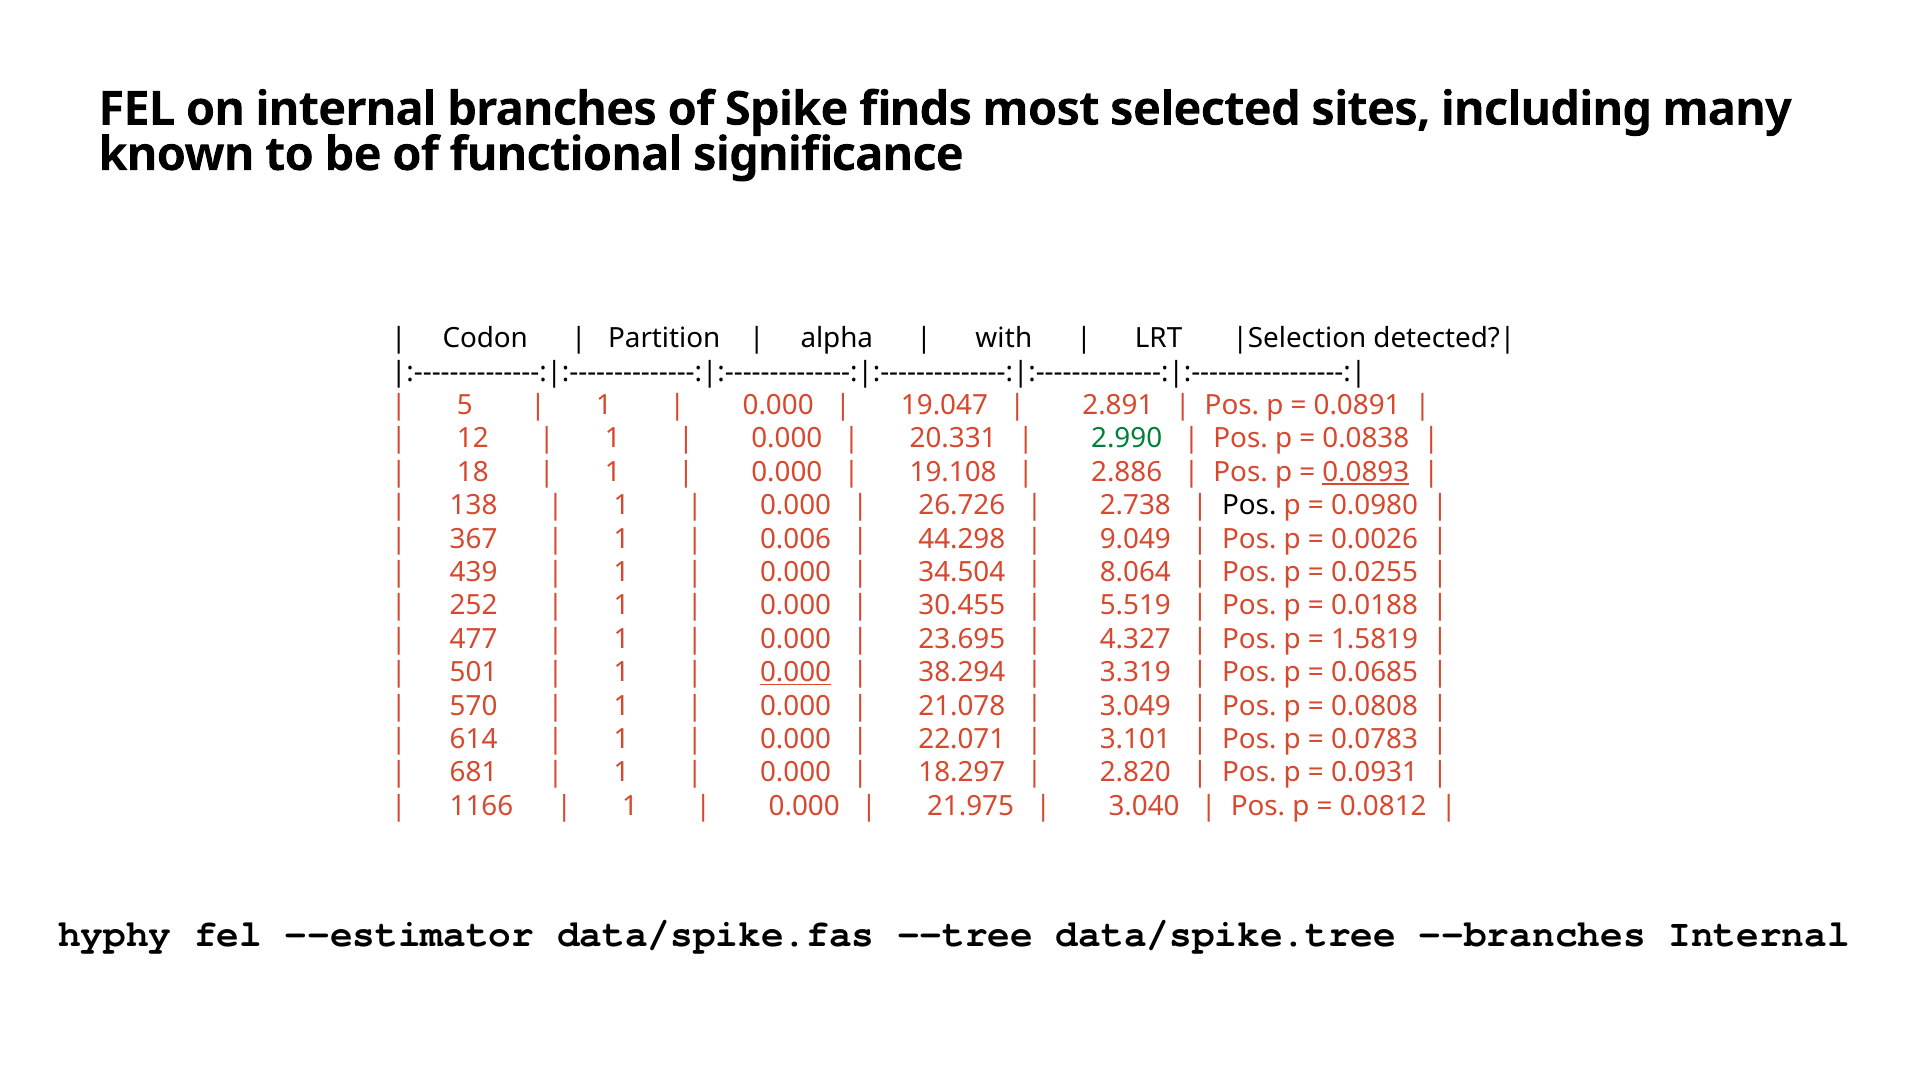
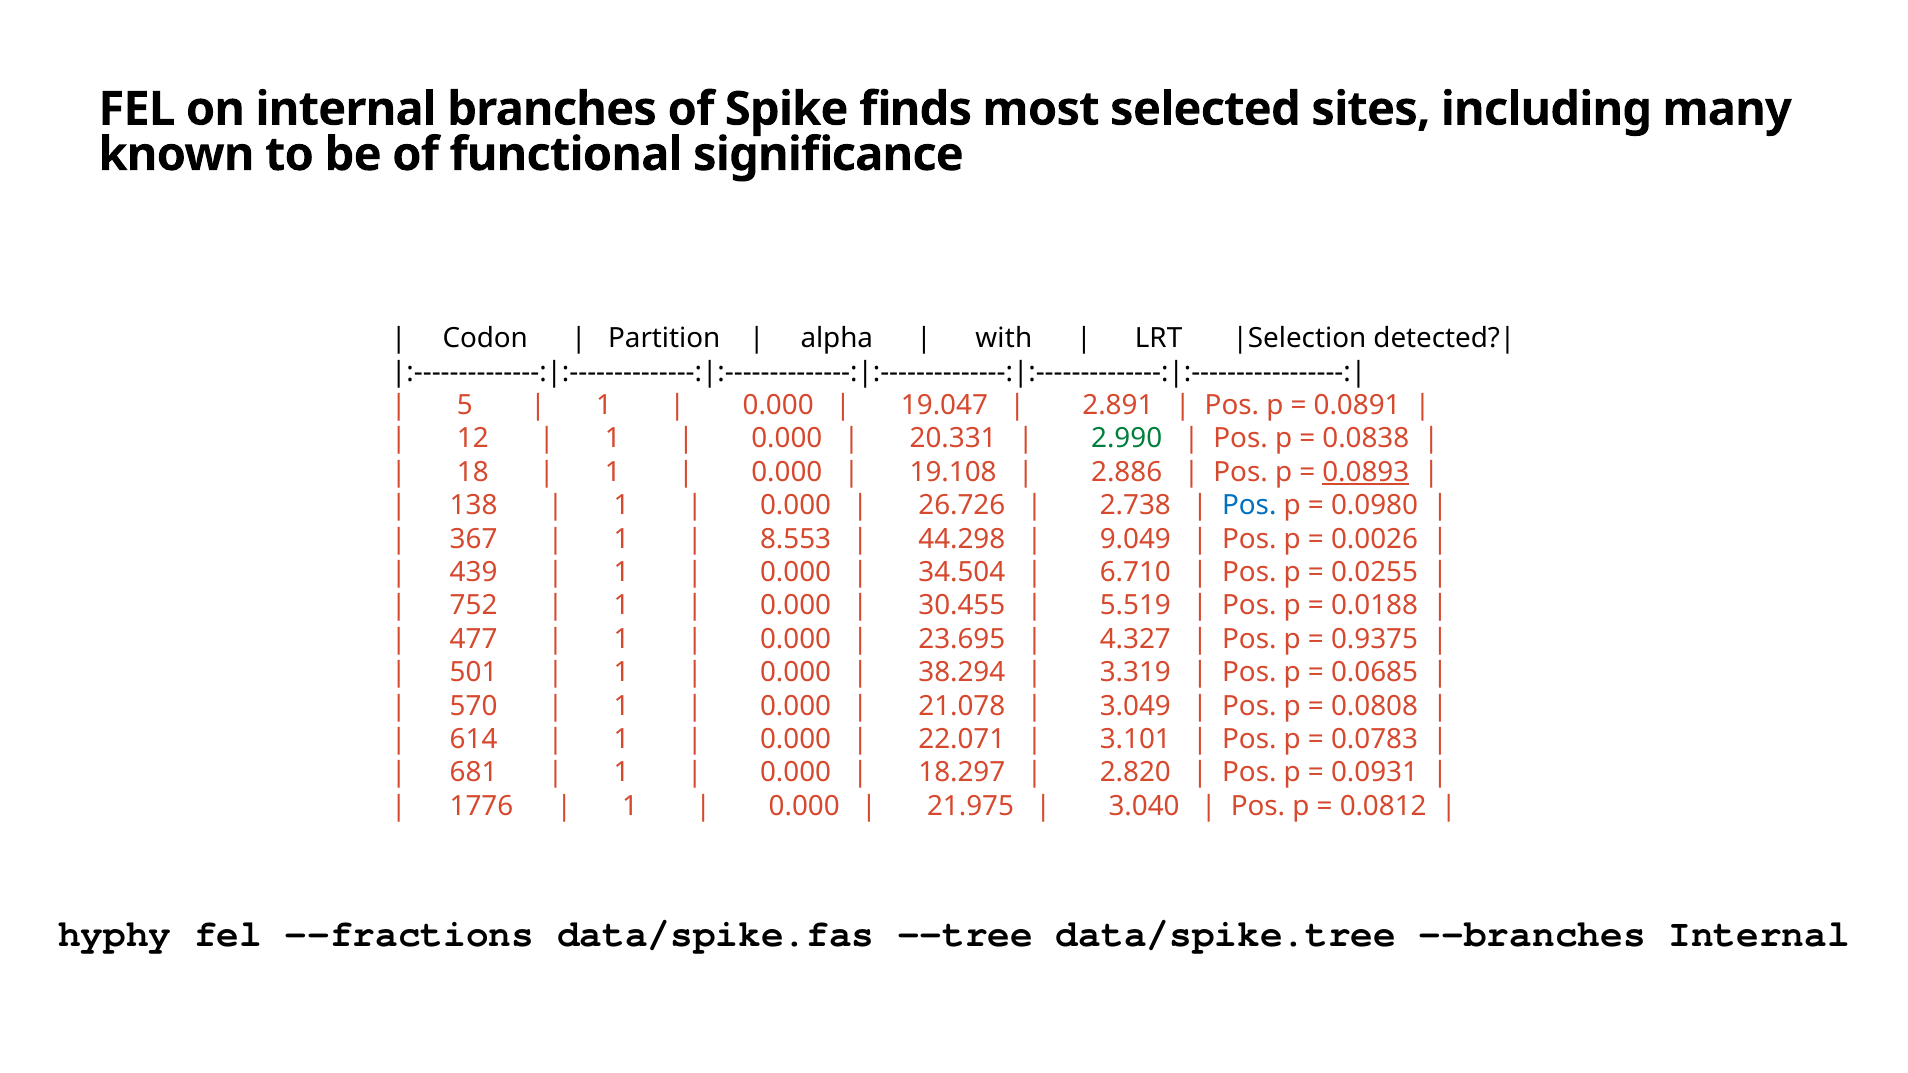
Pos colour: black -> blue (1249, 506)
0.006: 0.006 -> 8.553 (796, 539)
8.064: 8.064 -> 6.710 (1135, 572)
252: 252 -> 752 (474, 606)
1.5819: 1.5819 -> 0.9375 (1375, 639)
0.000 underline: present -> none (796, 673)
1166: 1166 -> 1776 (481, 806)
--estimator: --estimator -> --fractions (410, 934)
